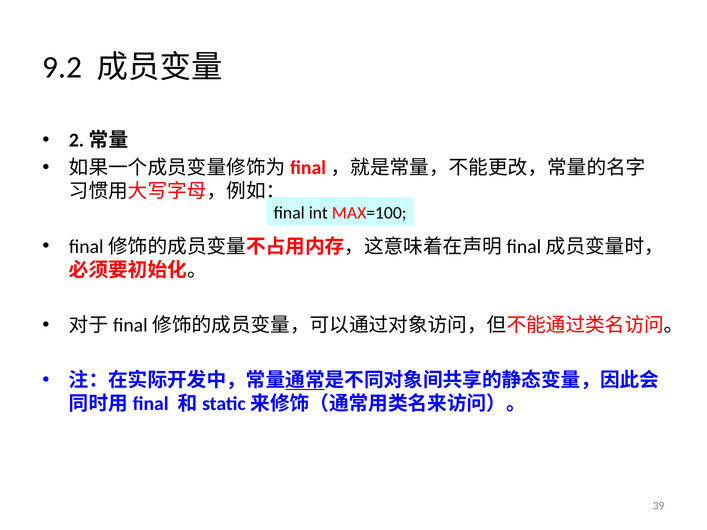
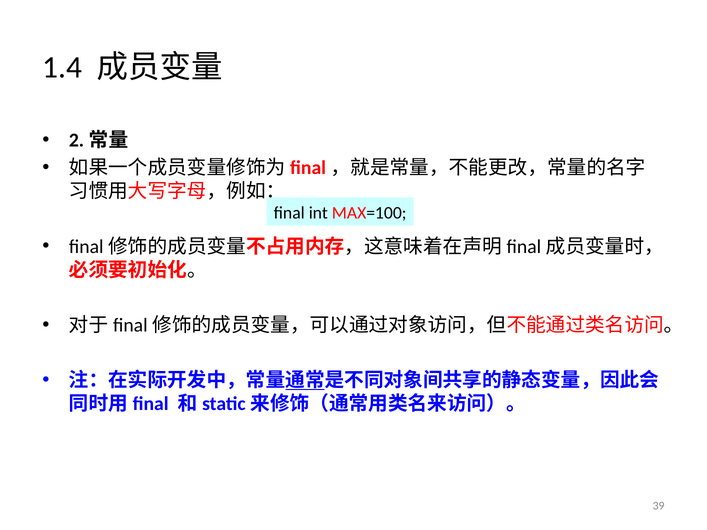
9.2: 9.2 -> 1.4 (62, 68)
